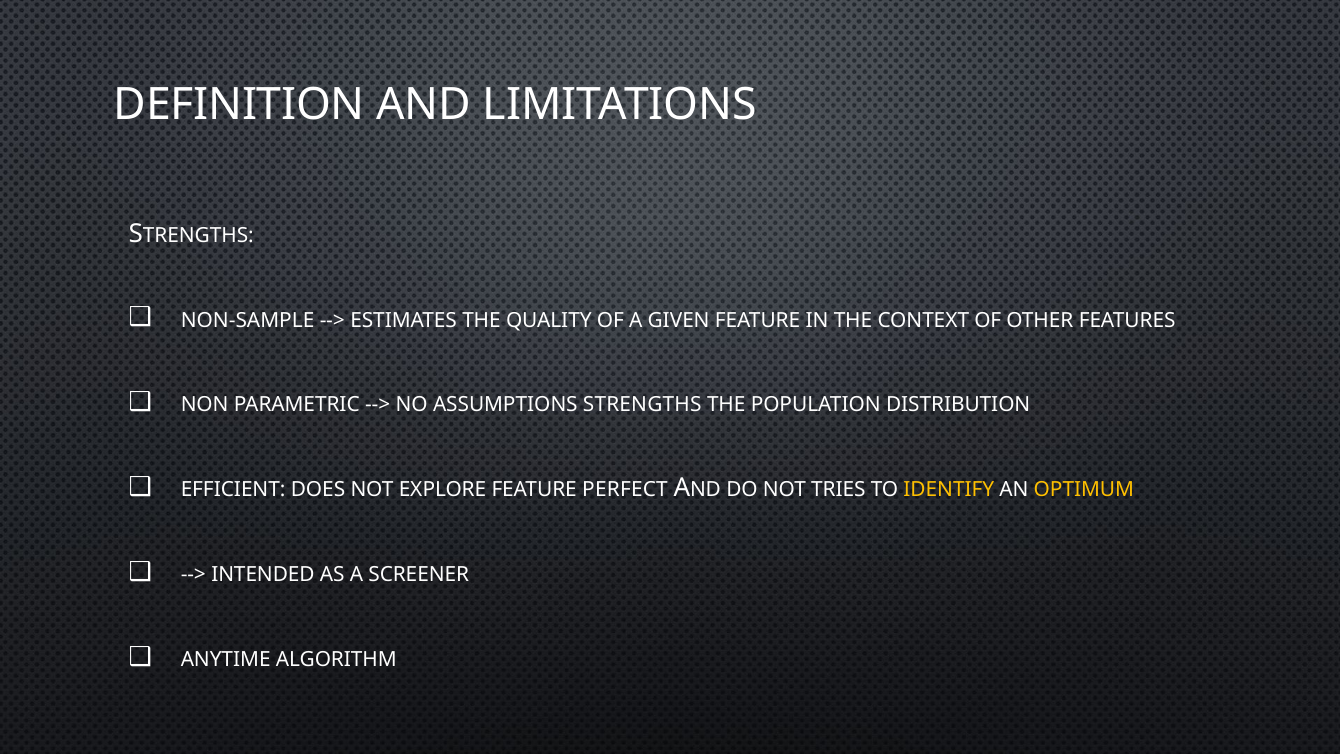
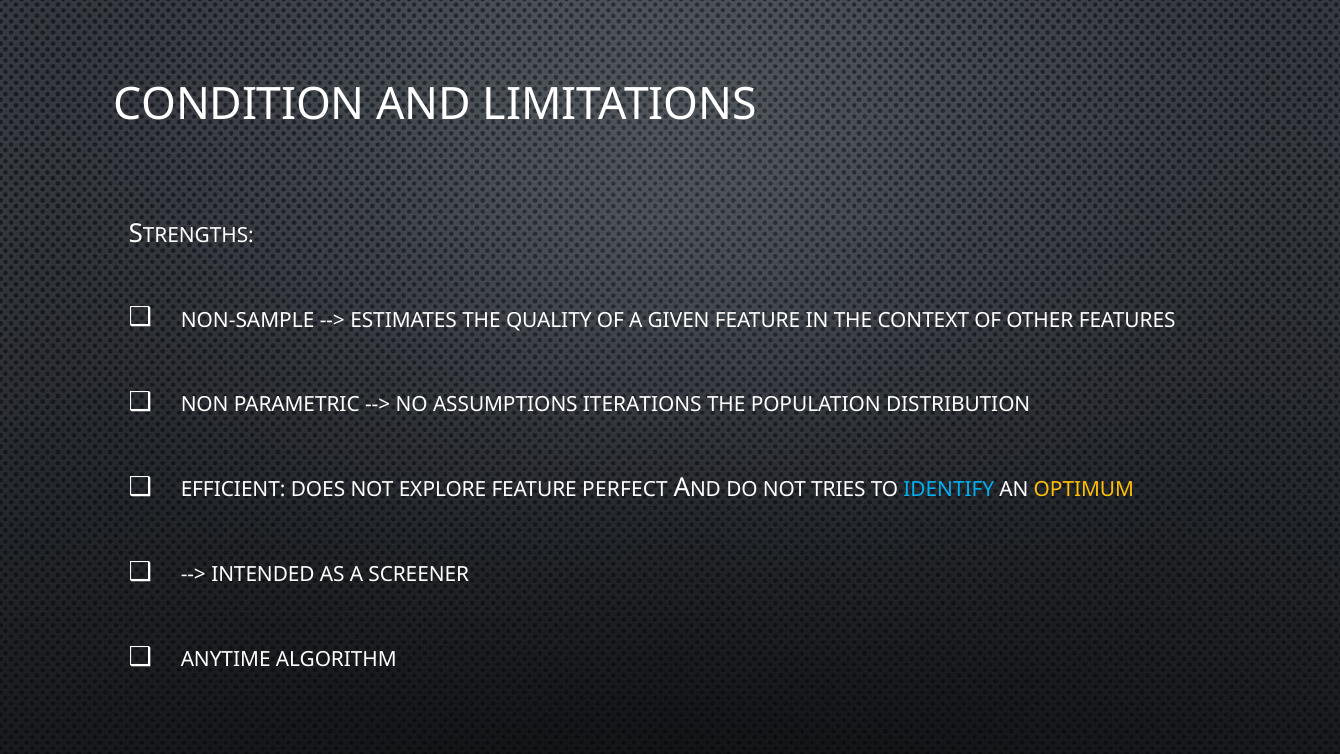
DEFINITION: DEFINITION -> CONDITION (239, 105)
ASSUMPTIONS STRENGTHS: STRENGTHS -> ITERATIONS (642, 405)
IDENTIFY colour: yellow -> light blue (949, 490)
